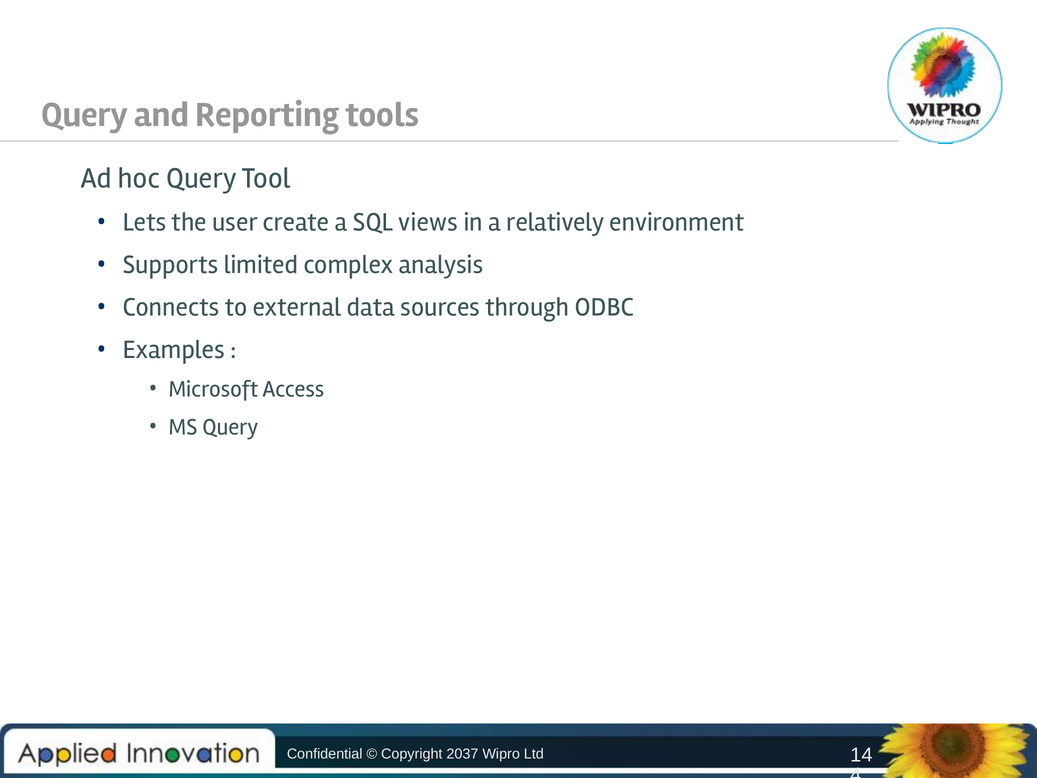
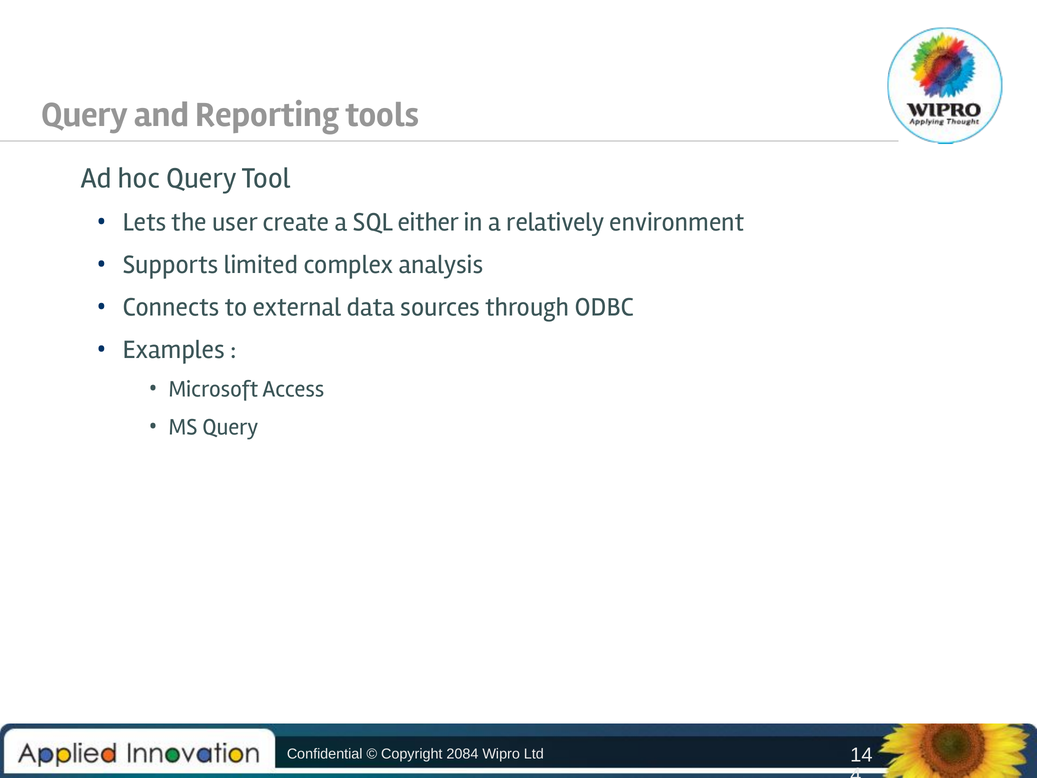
views: views -> either (429, 222)
2037: 2037 -> 2084 (462, 754)
